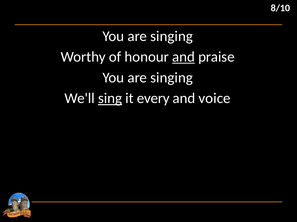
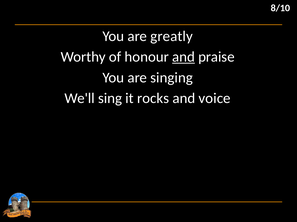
singing: singing -> greatly (172, 36)
sing underline: present -> none (110, 99)
every: every -> rocks (153, 99)
